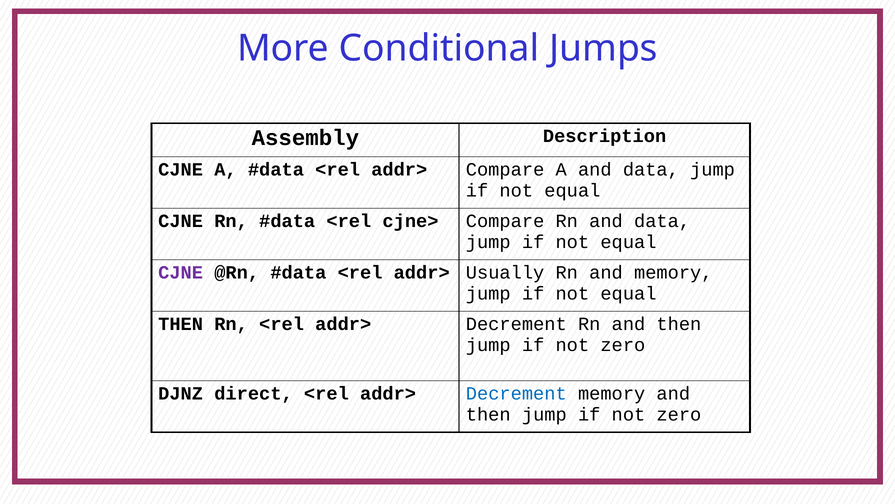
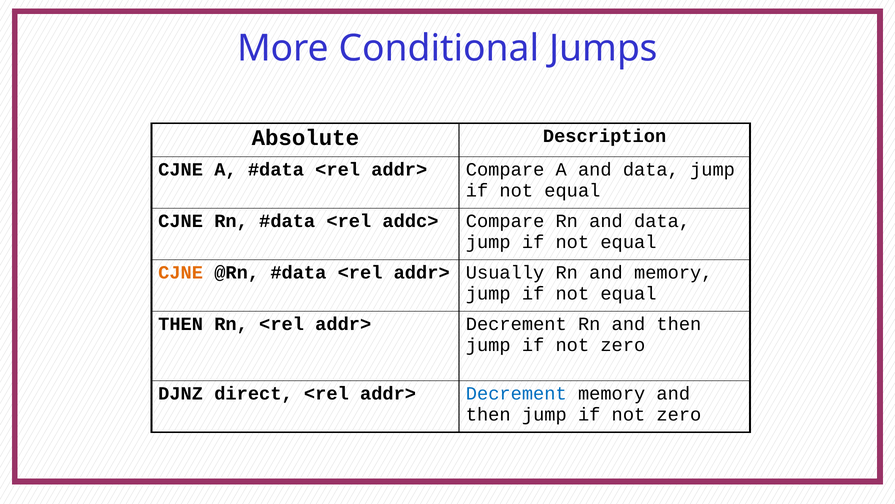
Assembly: Assembly -> Absolute (305, 138)
cjne>: cjne> -> addc> (411, 221)
CJNE colour: purple -> orange (181, 272)
